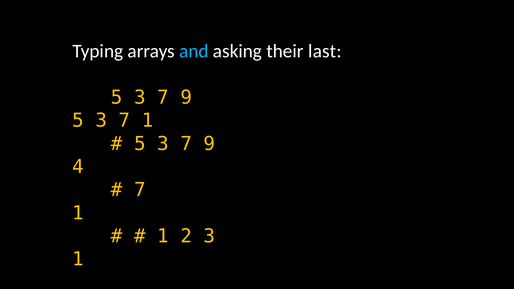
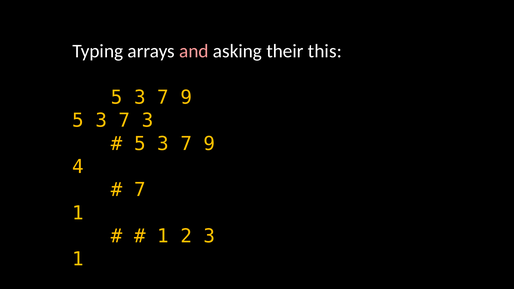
and colour: light blue -> pink (194, 51)
last: last -> this (325, 51)
3 7 1: 1 -> 3 (148, 121)
